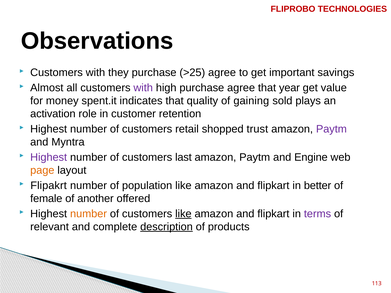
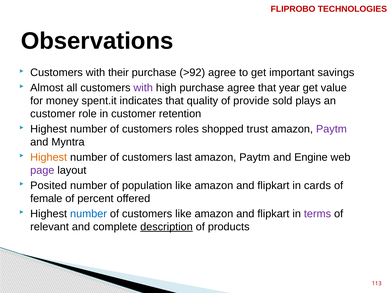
they: they -> their (118, 73)
>25: >25 -> >92 (192, 73)
gaining: gaining -> provide (251, 101)
activation: activation -> customer (53, 114)
retail: retail -> roles (187, 129)
Highest colour: purple -> orange (49, 157)
page colour: orange -> purple (42, 170)
Flipakrt: Flipakrt -> Posited (49, 186)
better: better -> cards (317, 186)
another: another -> percent (95, 199)
number colour: orange -> blue (89, 214)
like underline: present -> none (183, 214)
